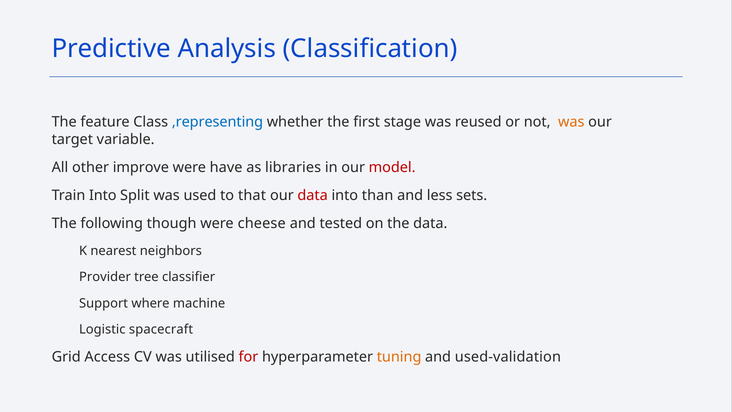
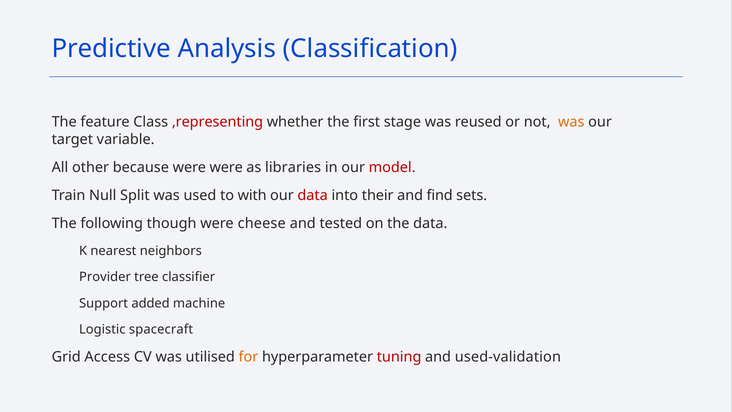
,representing colour: blue -> red (218, 122)
improve: improve -> because (141, 167)
were have: have -> were (226, 167)
Train Into: Into -> Null (103, 195)
that: that -> with (252, 195)
than: than -> their (378, 195)
less: less -> find (440, 195)
where: where -> added (151, 303)
for colour: red -> orange (248, 357)
tuning colour: orange -> red (399, 357)
